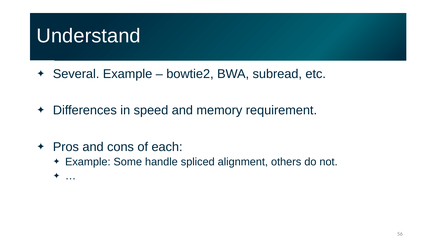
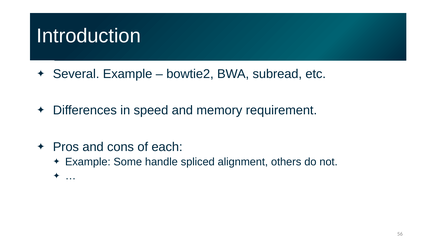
Understand: Understand -> Introduction (89, 36)
